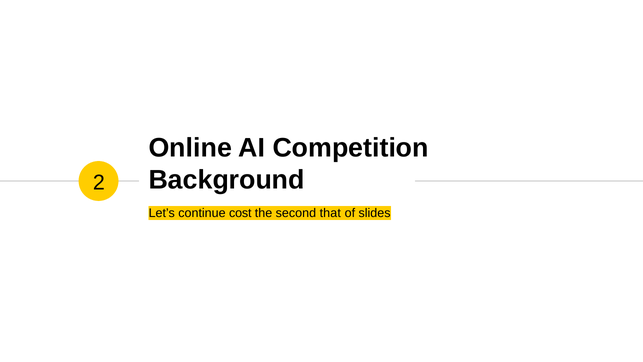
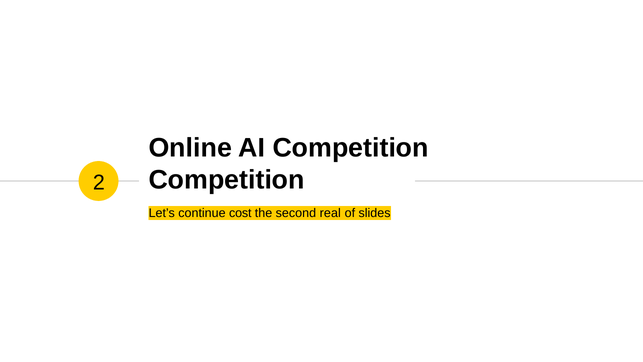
Background: Background -> Competition (227, 180)
that: that -> real (330, 213)
